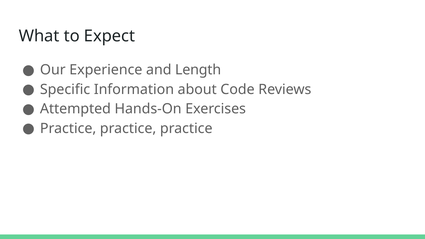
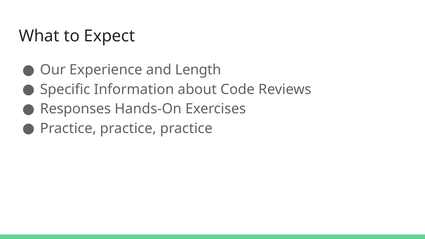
Attempted: Attempted -> Responses (75, 109)
